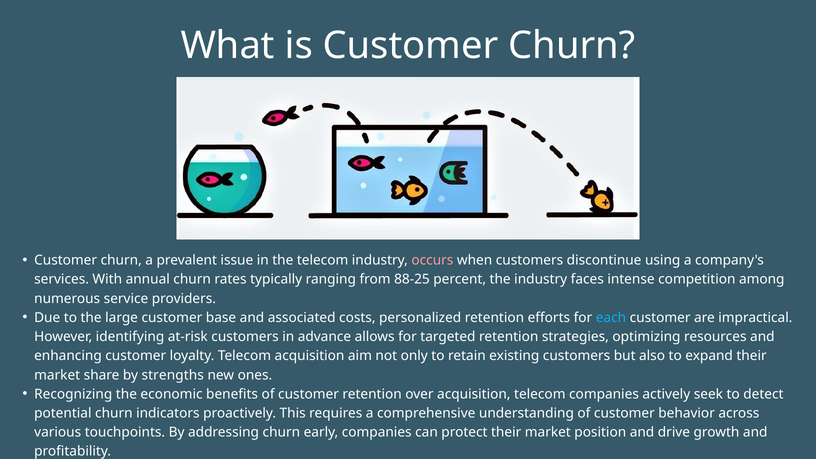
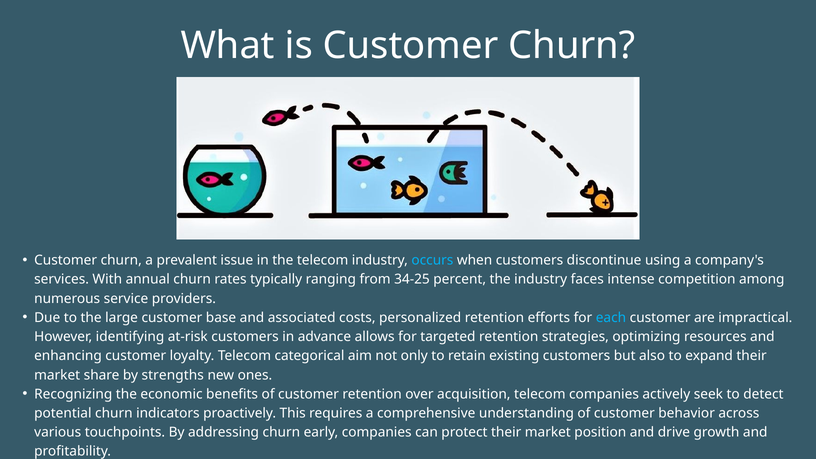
occurs colour: pink -> light blue (432, 260)
88-25: 88-25 -> 34-25 (412, 279)
Telecom acquisition: acquisition -> categorical (310, 356)
